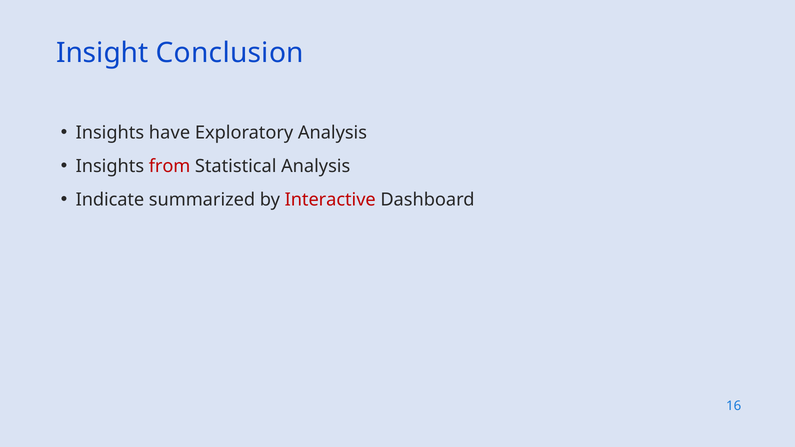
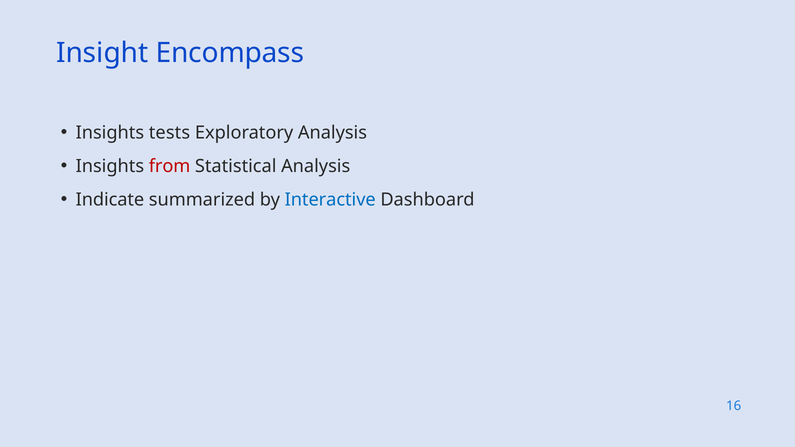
Conclusion: Conclusion -> Encompass (230, 53)
have: have -> tests (169, 133)
Interactive colour: red -> blue (330, 200)
